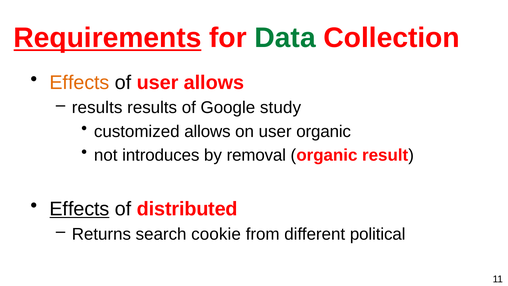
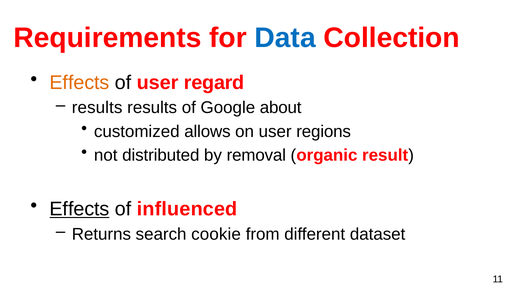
Requirements underline: present -> none (107, 38)
Data colour: green -> blue (285, 38)
user allows: allows -> regard (214, 82)
study: study -> about (281, 108)
user organic: organic -> regions (324, 131)
introduces: introduces -> distributed (161, 155)
distributed: distributed -> influenced (187, 209)
political: political -> dataset (378, 234)
